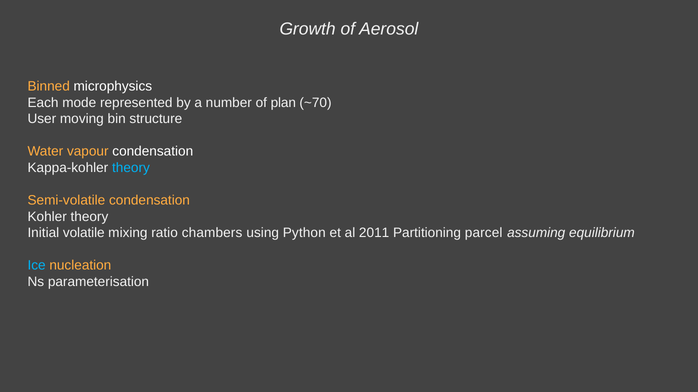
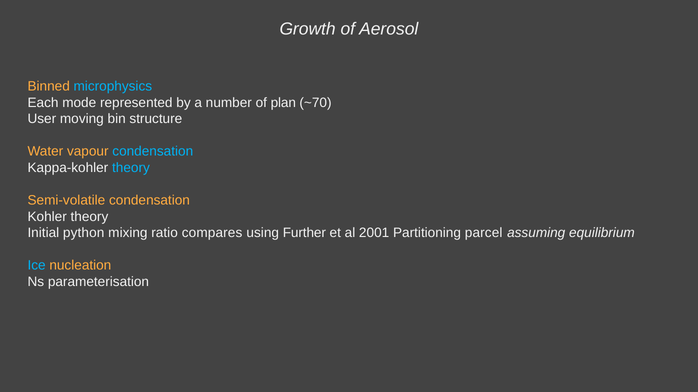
microphysics colour: white -> light blue (113, 87)
condensation colour: white -> light blue (153, 152)
volatile: volatile -> python (84, 233)
chambers: chambers -> compares (212, 233)
Python: Python -> Further (304, 233)
2011: 2011 -> 2001 (374, 233)
